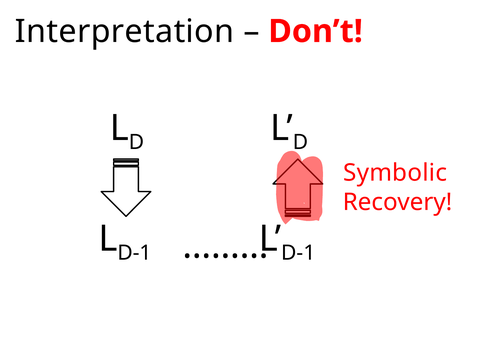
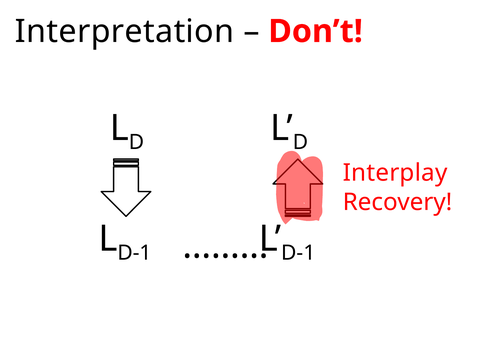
Symbolic: Symbolic -> Interplay (395, 173)
